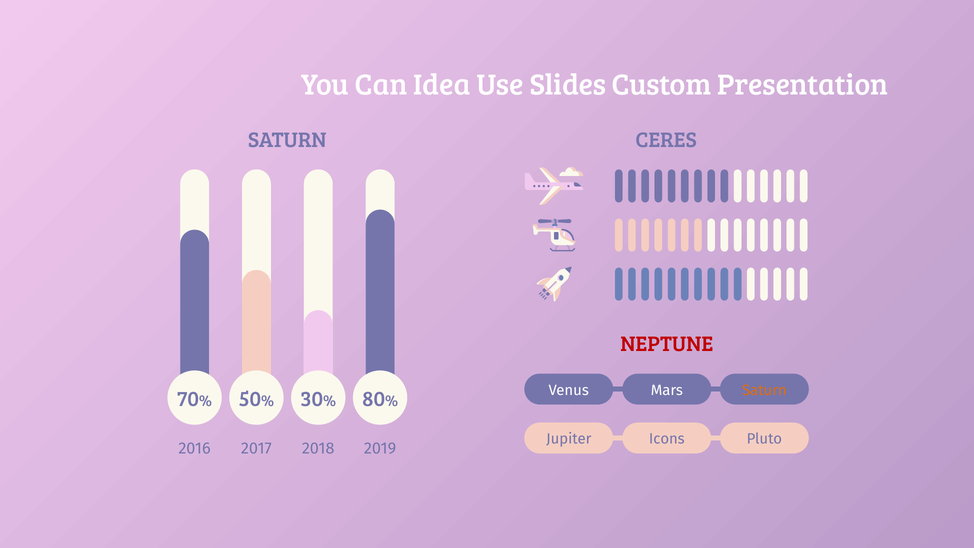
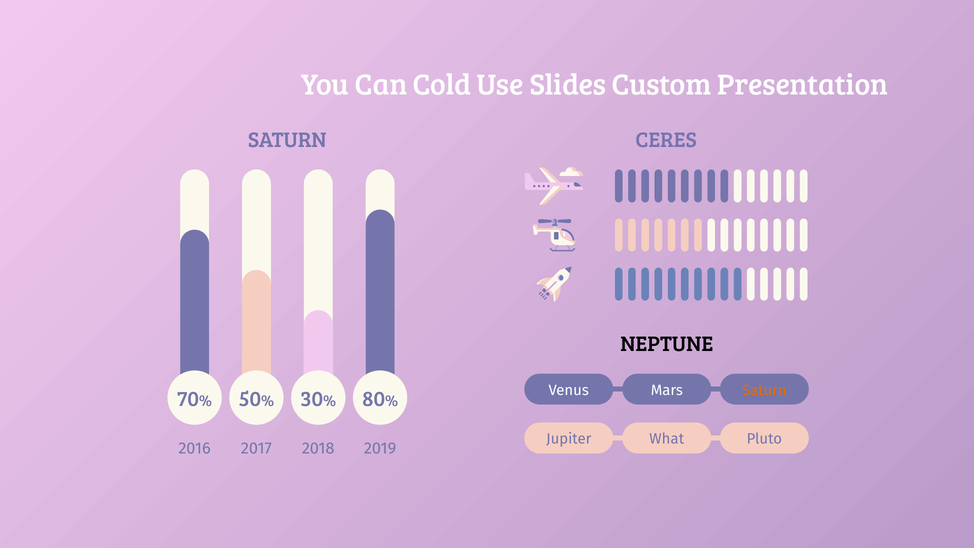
Idea: Idea -> Cold (442, 85)
NEPTUNE colour: red -> black (667, 344)
Icons: Icons -> What (667, 439)
